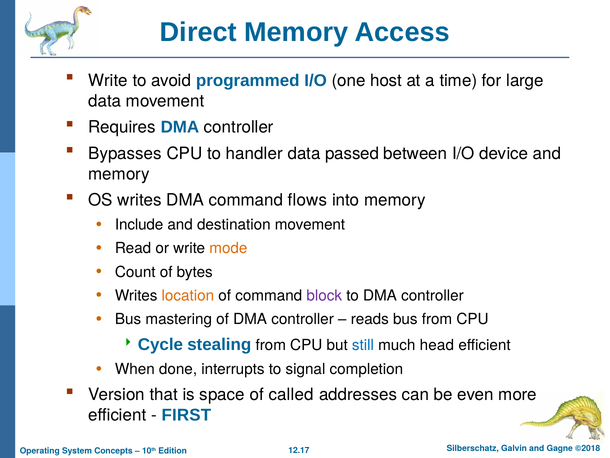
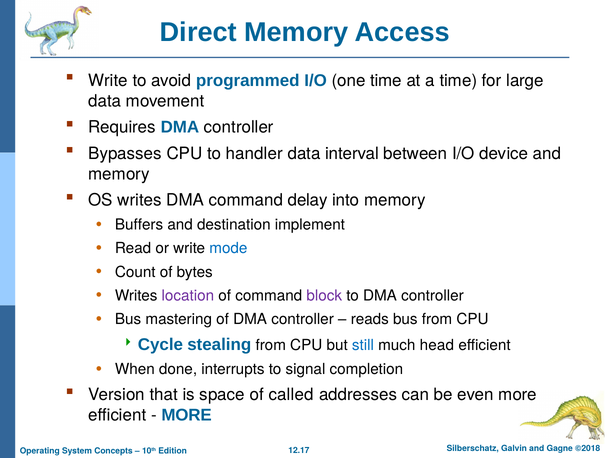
one host: host -> time (386, 81)
passed: passed -> interval (352, 153)
flows: flows -> delay (308, 200)
Include: Include -> Buffers (139, 225)
destination movement: movement -> implement (310, 225)
mode colour: orange -> blue (228, 248)
location colour: orange -> purple (188, 295)
FIRST: FIRST -> MORE (187, 415)
